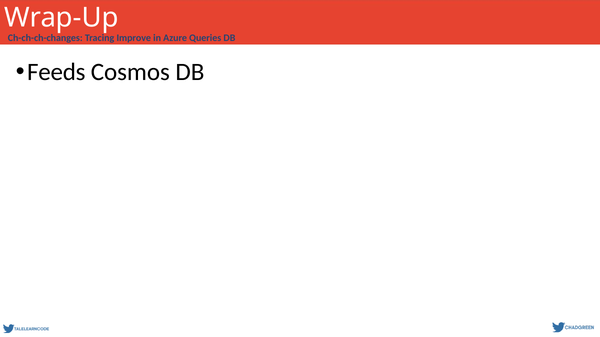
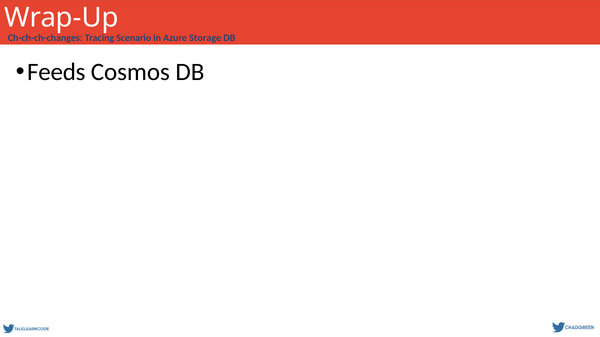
Improve: Improve -> Scenario (134, 38)
Queries: Queries -> Storage (205, 38)
